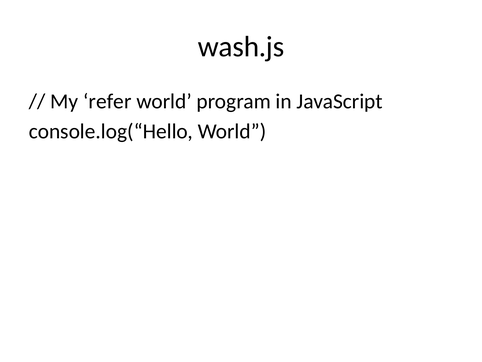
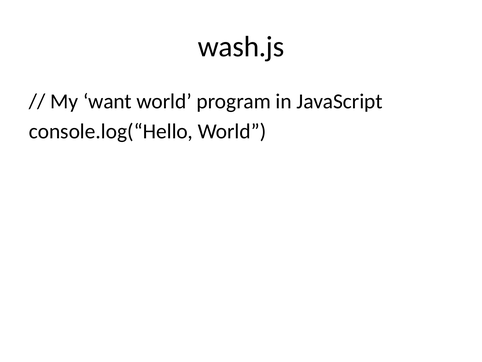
refer: refer -> want (107, 101)
